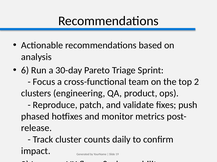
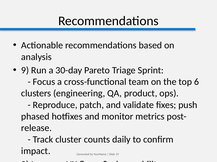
6: 6 -> 9 (25, 71)
top 2: 2 -> 6 (197, 82)
